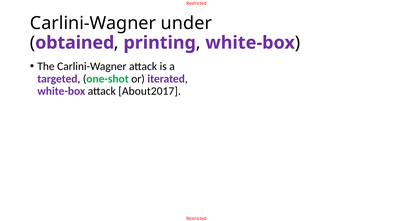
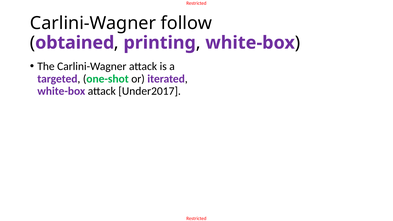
under: under -> follow (186, 23)
About2017: About2017 -> Under2017 (150, 91)
